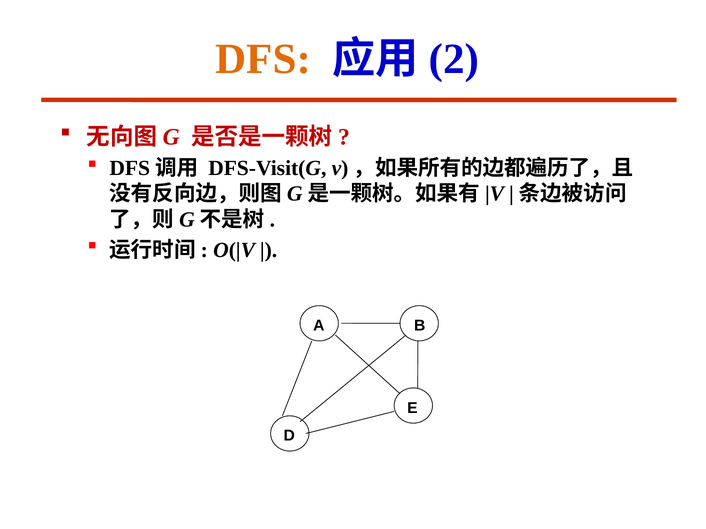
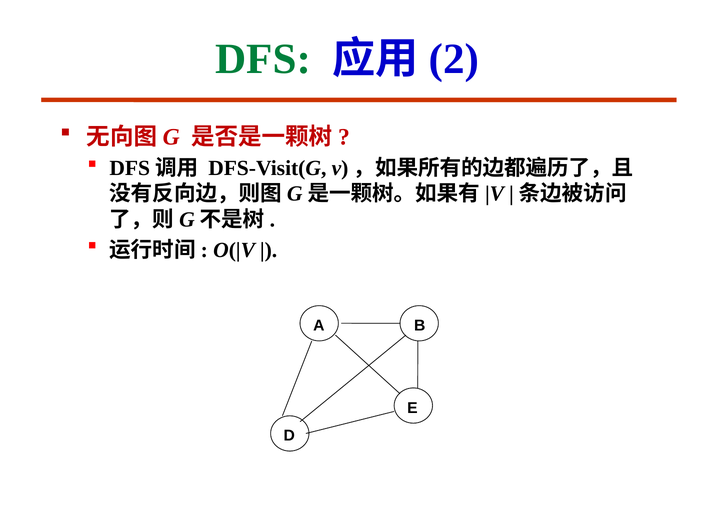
DFS colour: orange -> green (263, 59)
